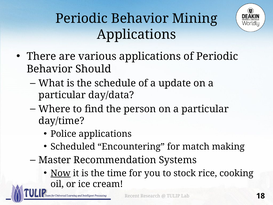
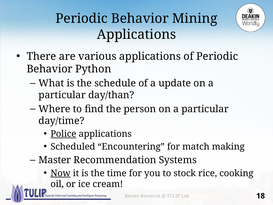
Should: Should -> Python (93, 69)
day/data: day/data -> day/than (111, 95)
Police underline: none -> present (63, 134)
